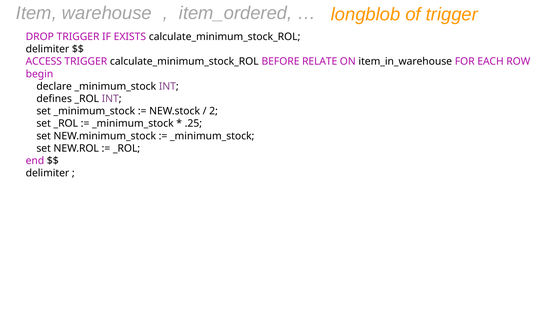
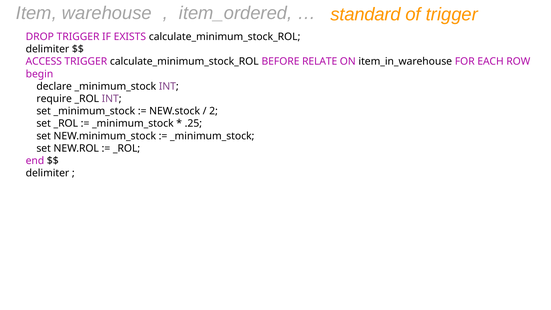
longblob: longblob -> standard (366, 14)
defines: defines -> require (54, 99)
